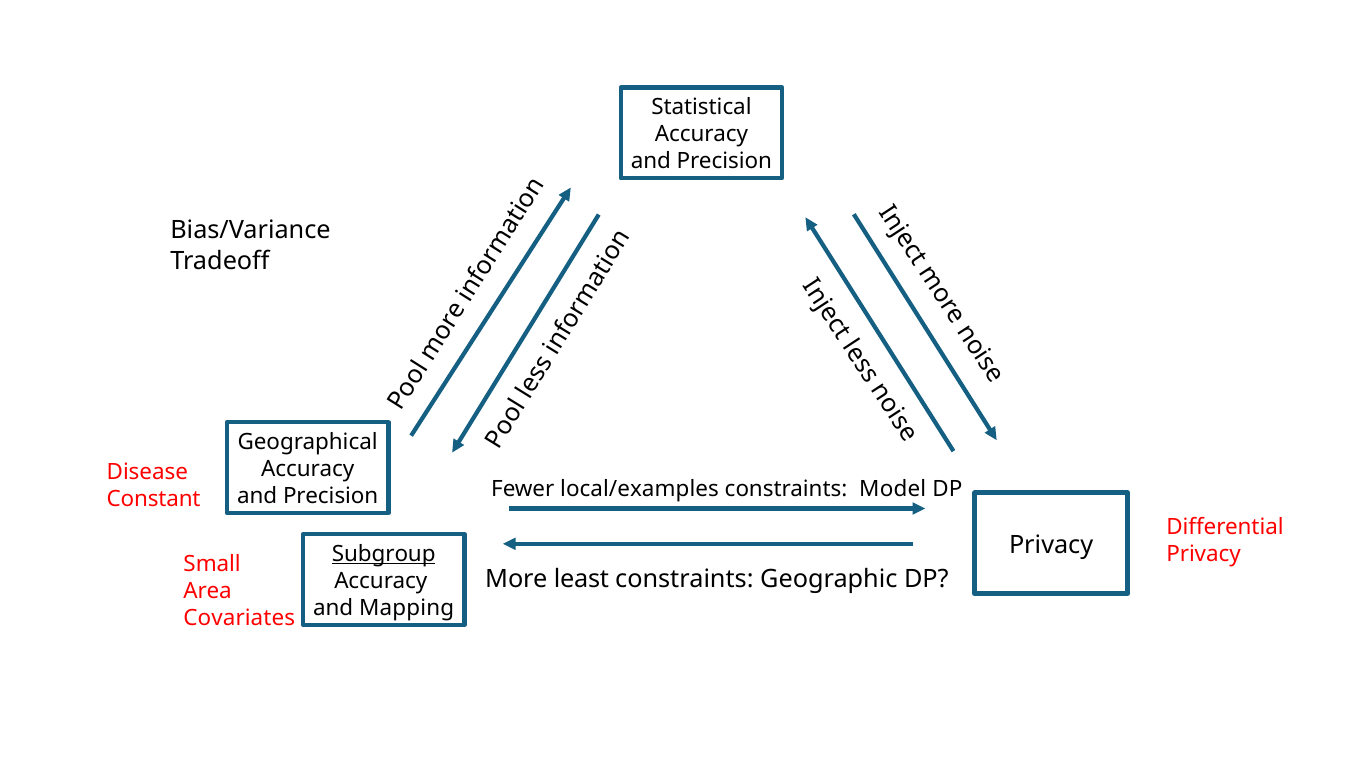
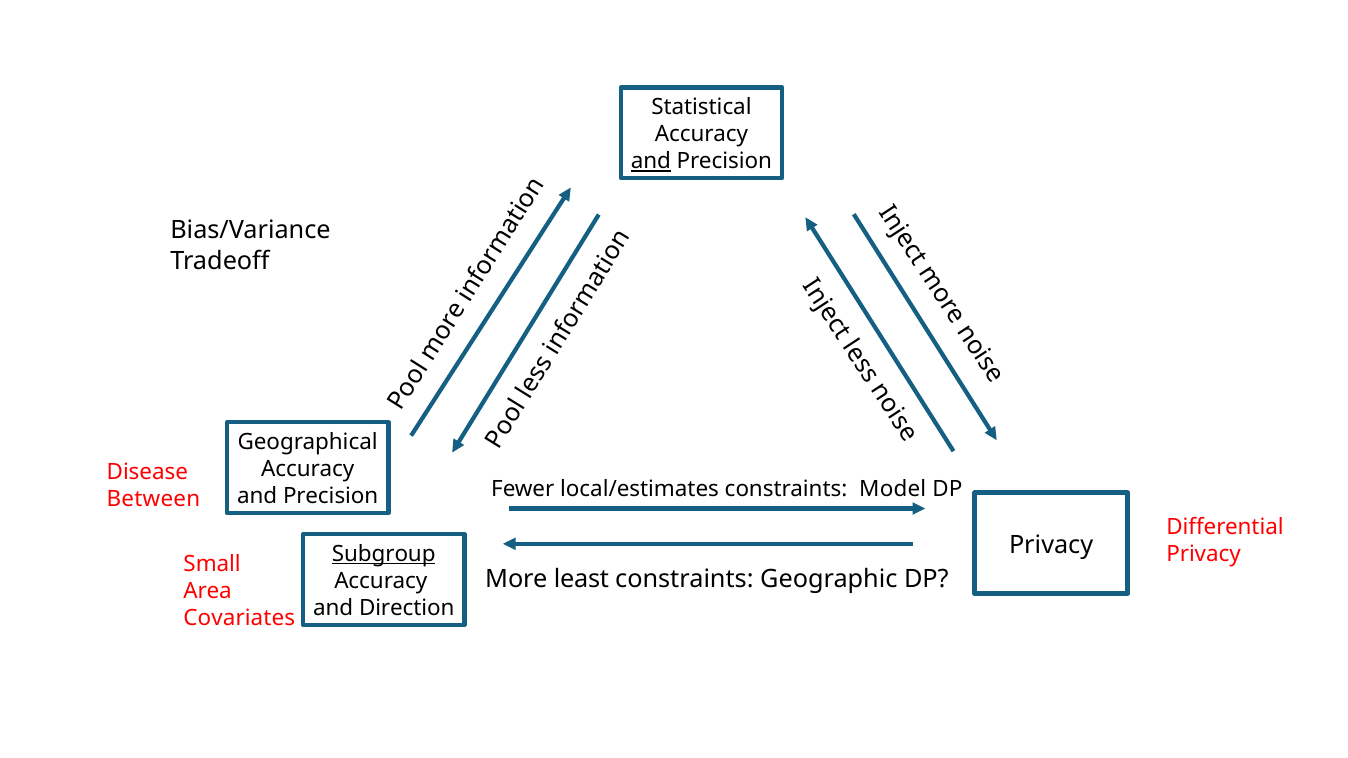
and underline: none -> present (651, 161)
local/examples: local/examples -> local/estimates (640, 489)
Constant: Constant -> Between (153, 500)
Mapping: Mapping -> Direction (407, 608)
